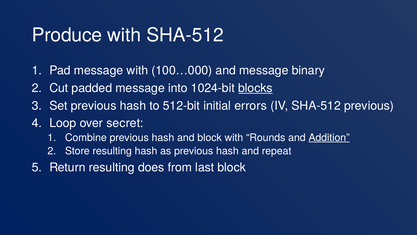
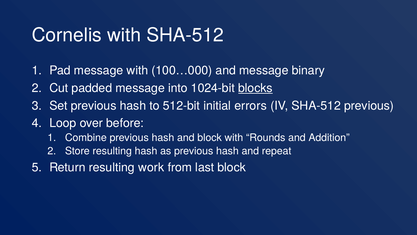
Produce: Produce -> Cornelis (67, 35)
secret: secret -> before (125, 123)
Addition underline: present -> none (329, 137)
does: does -> work (151, 167)
